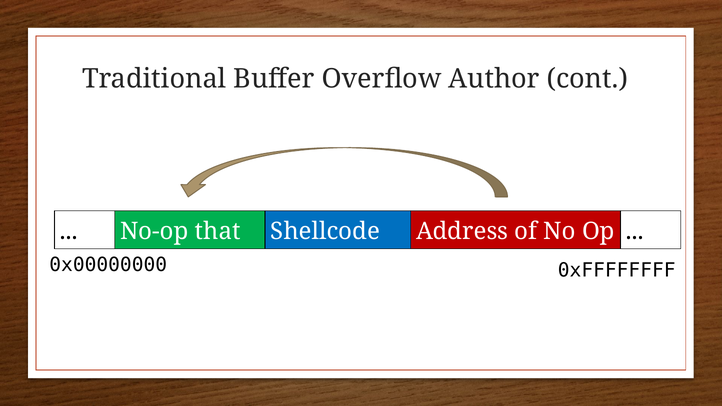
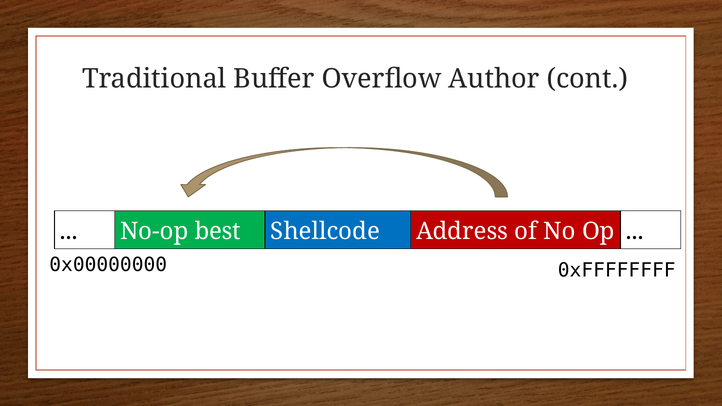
that: that -> best (218, 231)
